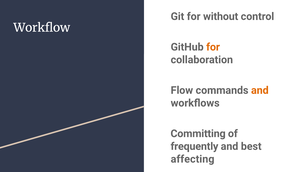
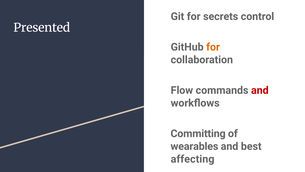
without: without -> secrets (221, 16)
Workflow: Workflow -> Presented (42, 28)
and colour: orange -> red (260, 90)
frequently: frequently -> wearables (194, 146)
